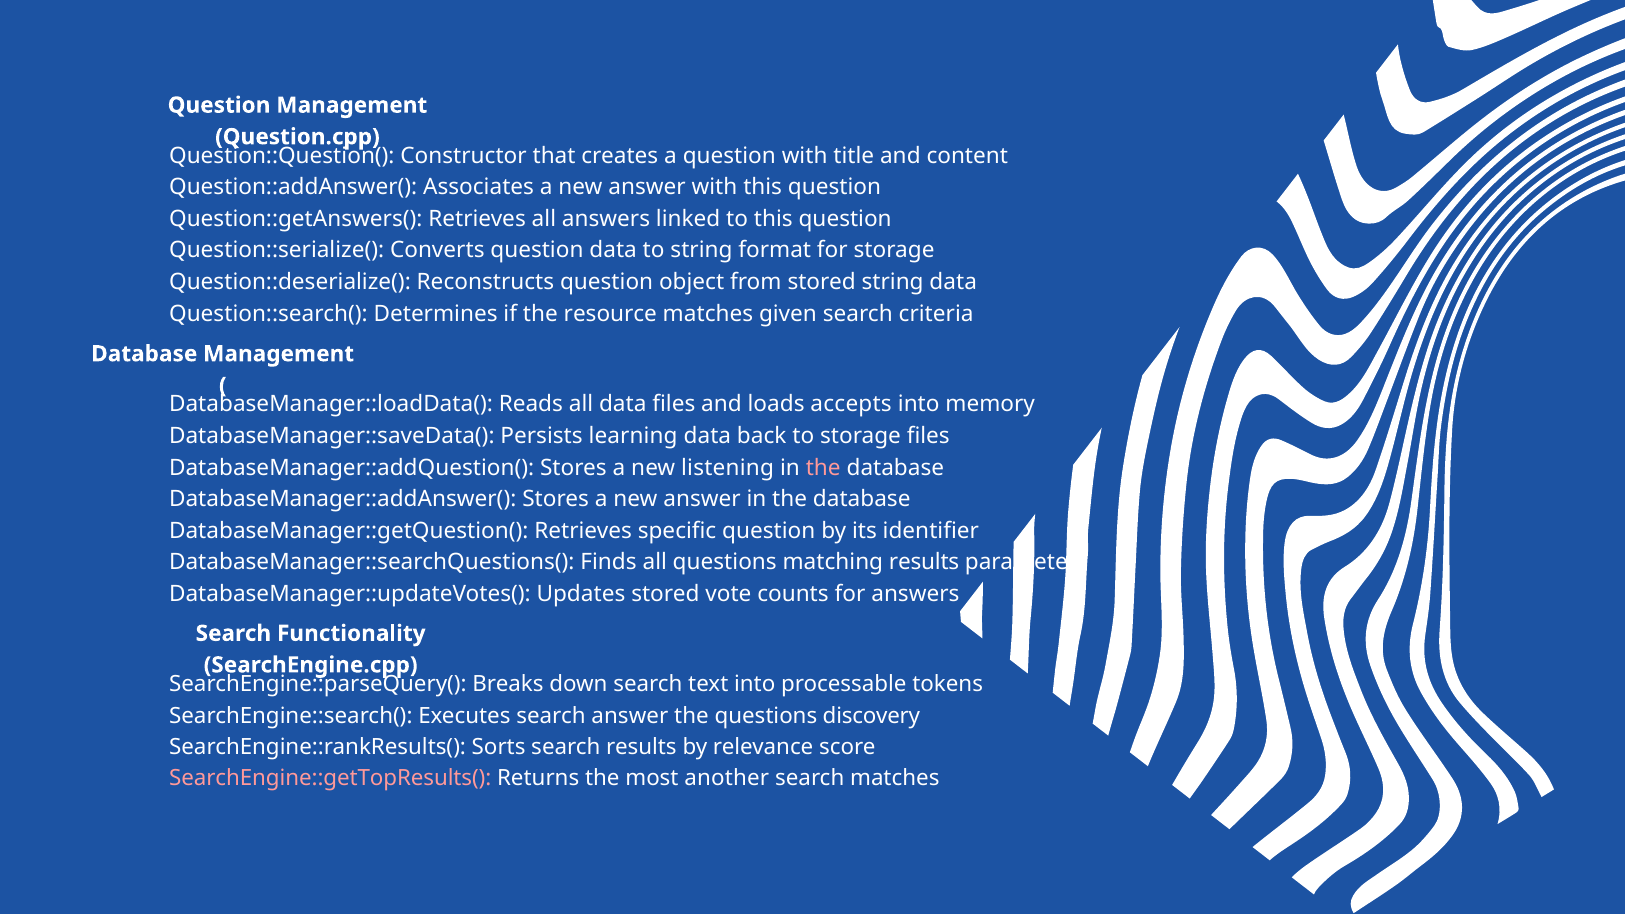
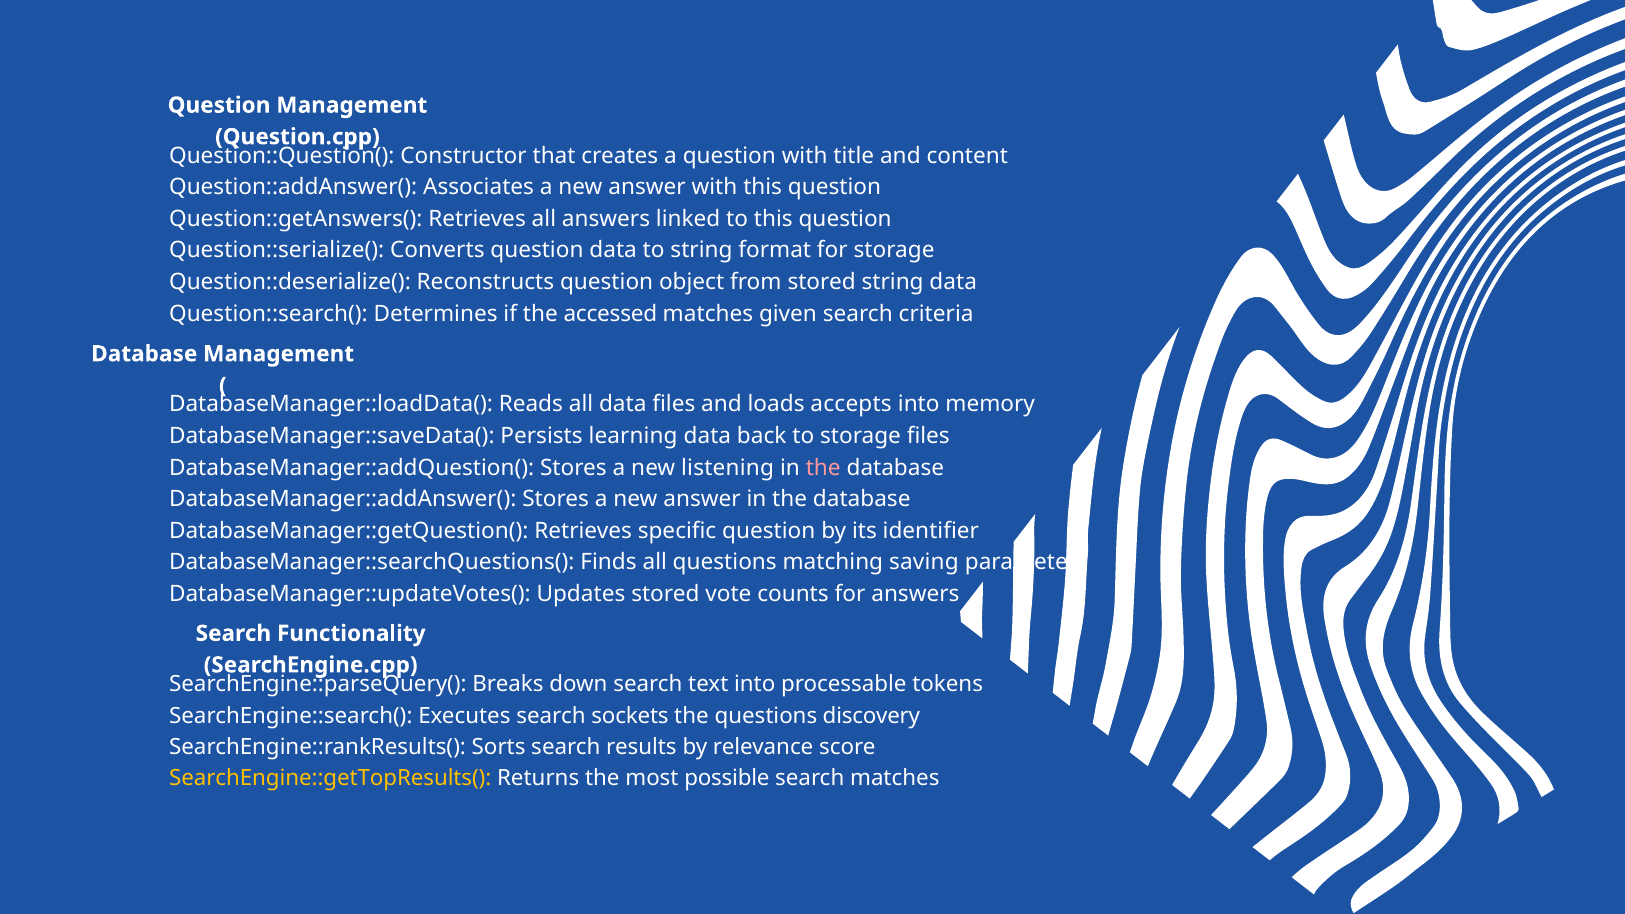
resource: resource -> accessed (610, 314)
matching results: results -> saving (924, 562)
search answer: answer -> sockets (630, 716)
SearchEngine::getTopResults( colour: pink -> yellow (330, 778)
another: another -> possible (727, 778)
